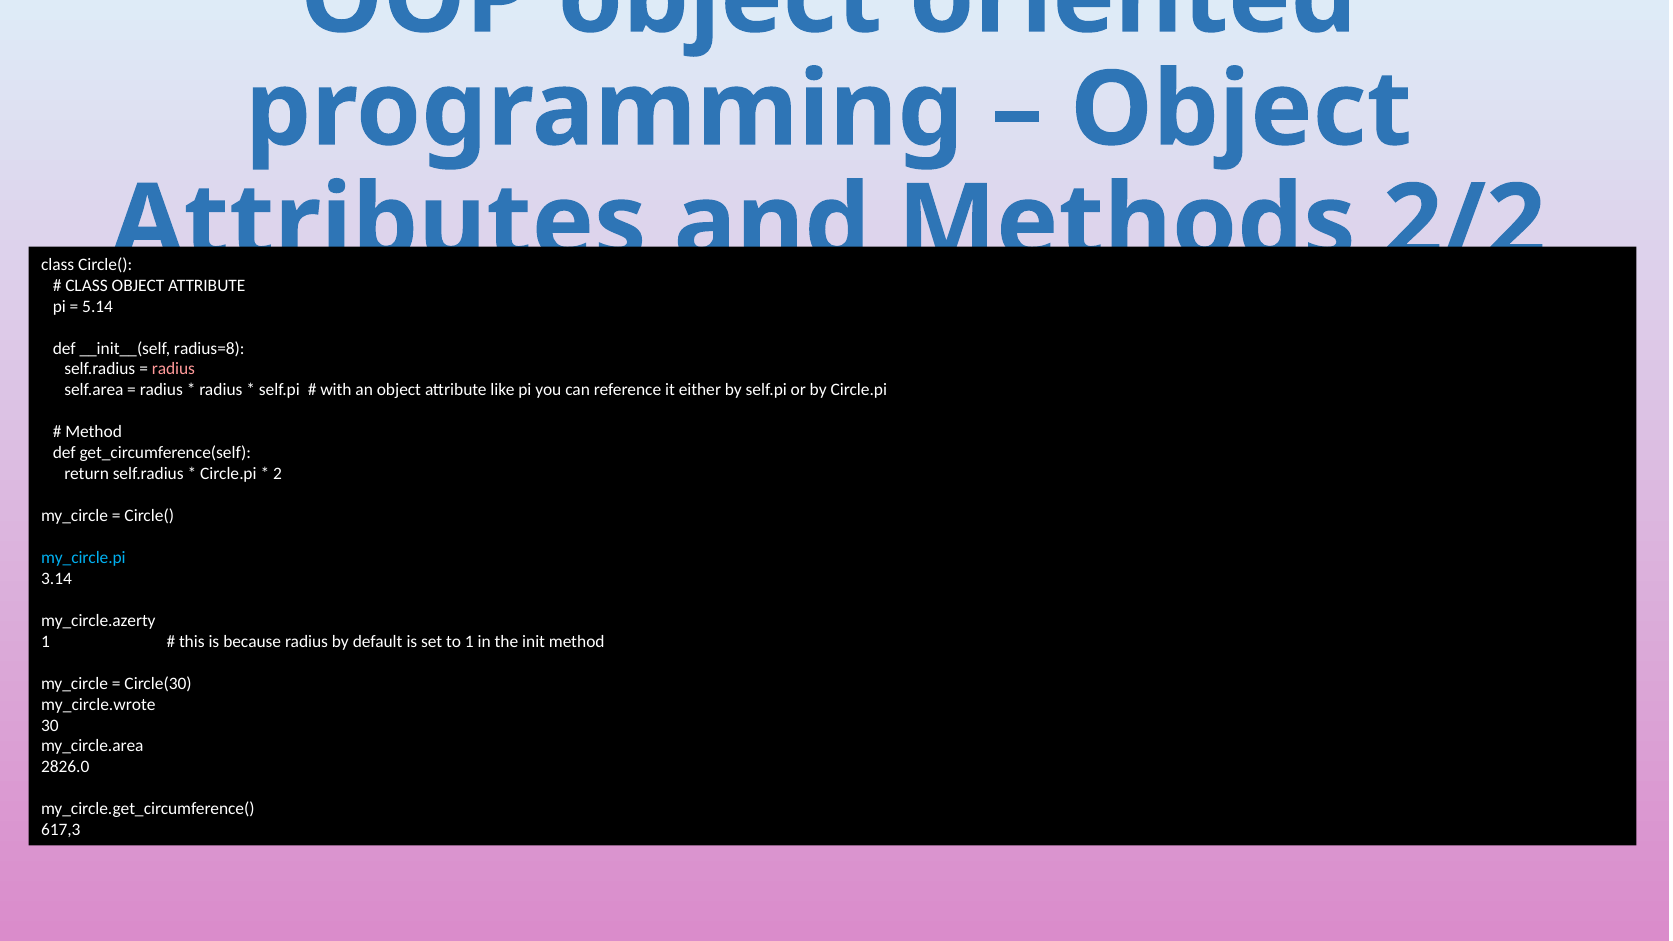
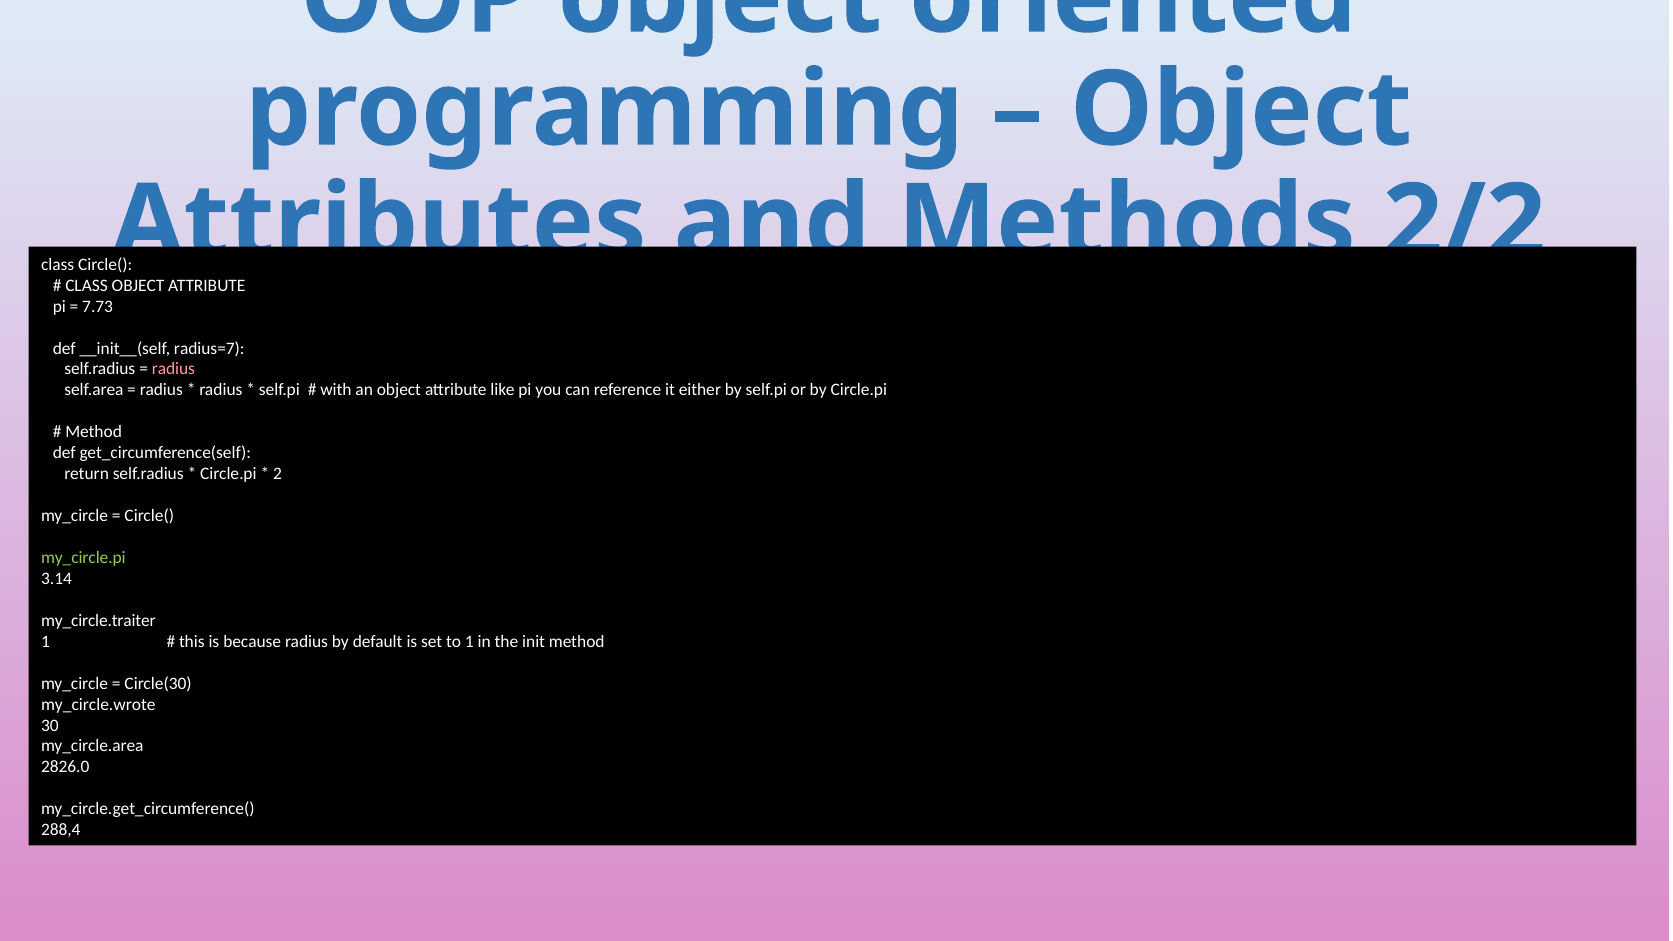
5.14: 5.14 -> 7.73 (98, 306)
radius=8: radius=8 -> radius=7 (209, 348)
my_circle.pi colour: light blue -> light green (83, 558)
my_circle.azerty: my_circle.azerty -> my_circle.traiter (98, 621)
617,3: 617,3 -> 288,4 (61, 830)
